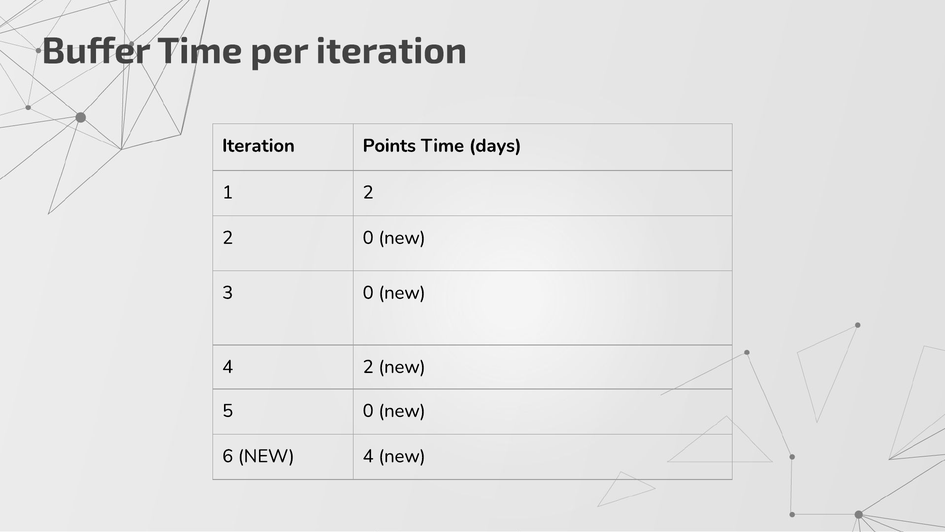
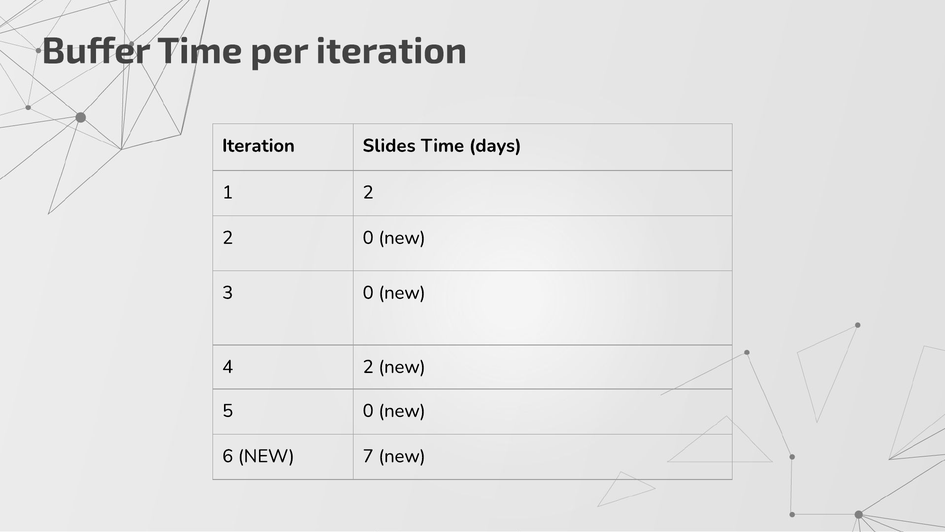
Points: Points -> Slides (389, 146)
6 NEW 4: 4 -> 7 (368, 456)
